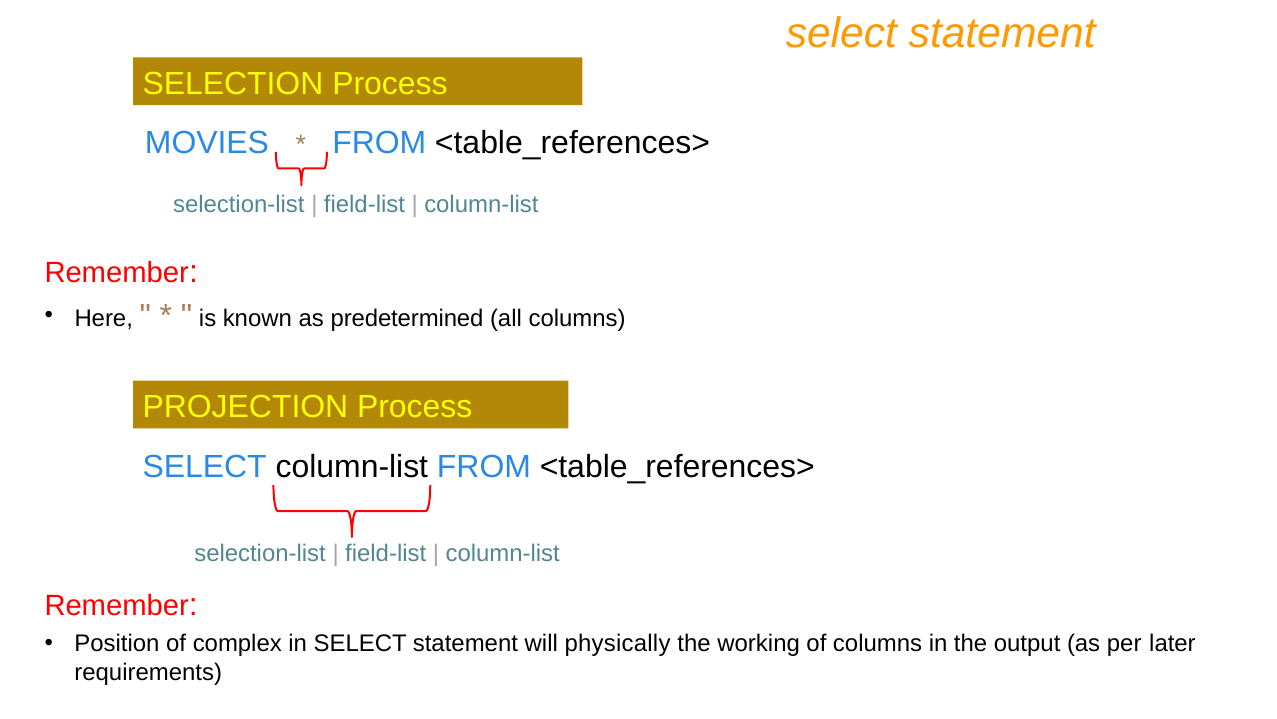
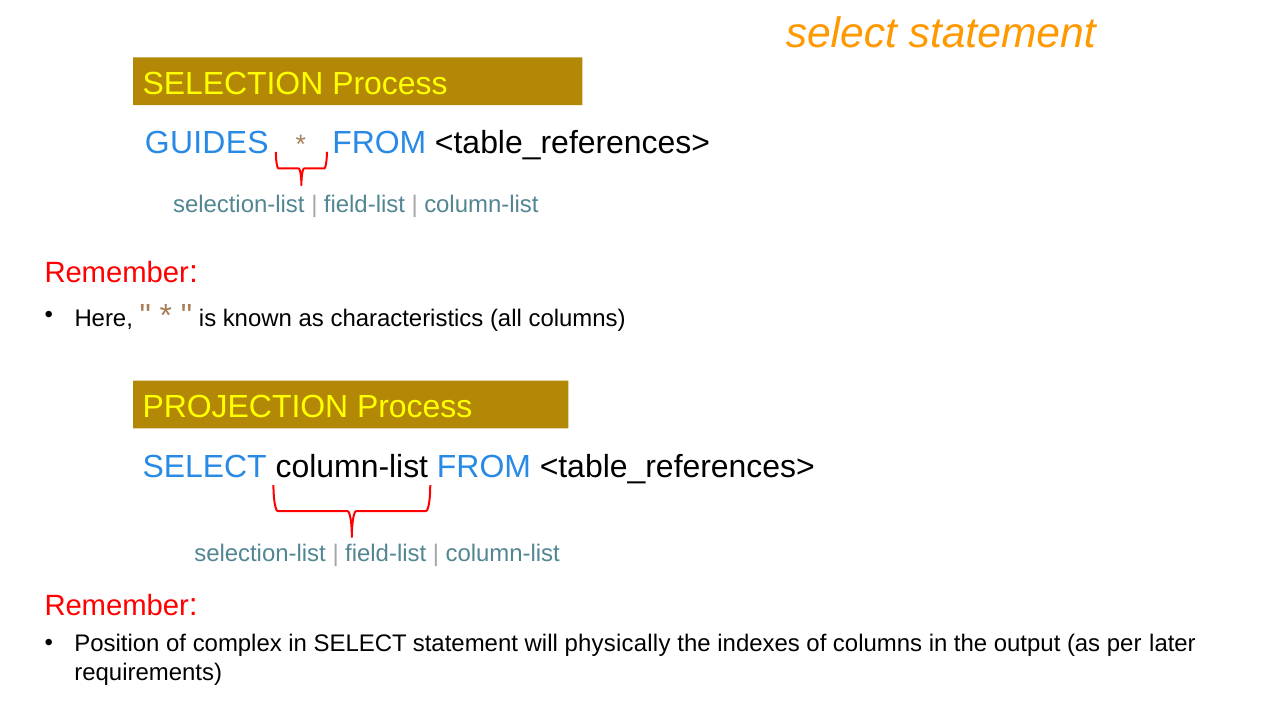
MOVIES: MOVIES -> GUIDES (207, 143)
predetermined: predetermined -> characteristics (407, 319)
working: working -> indexes (759, 643)
